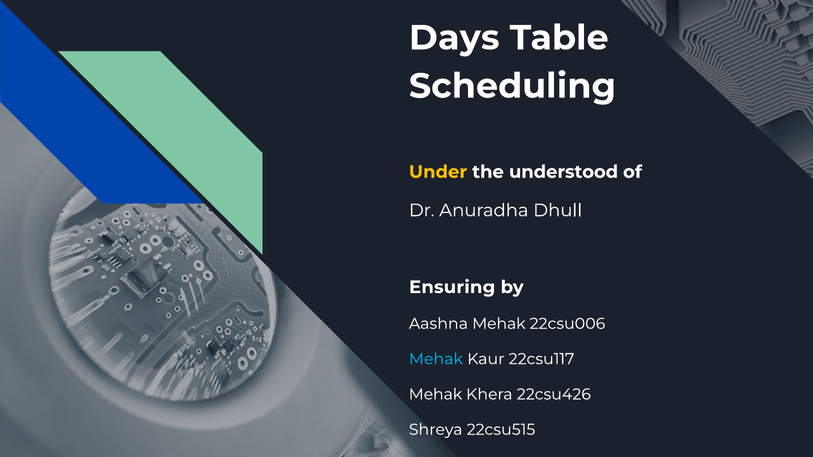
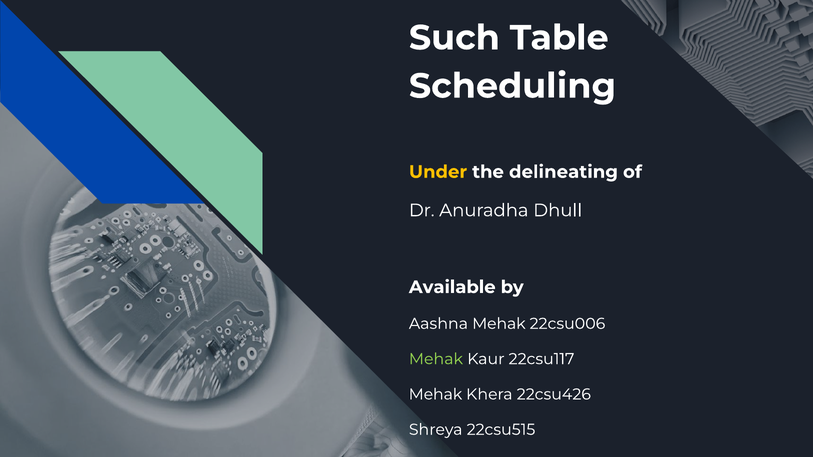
Days: Days -> Such (454, 38)
understood: understood -> delineating (563, 172)
Ensuring: Ensuring -> Available (452, 287)
Mehak colour: light blue -> light green (436, 359)
